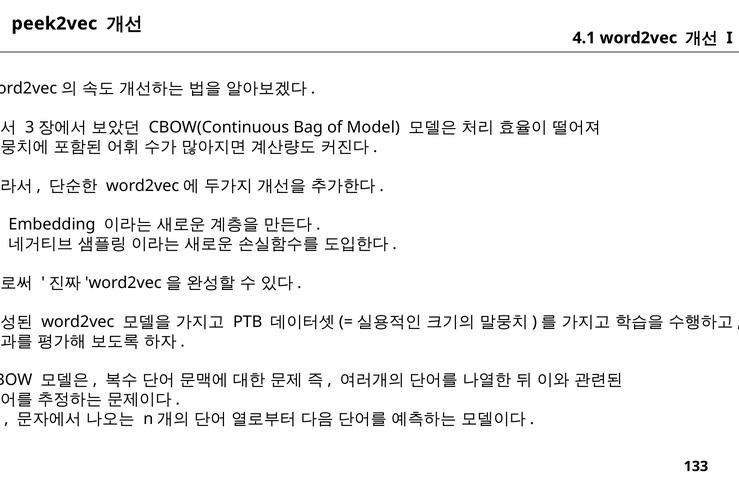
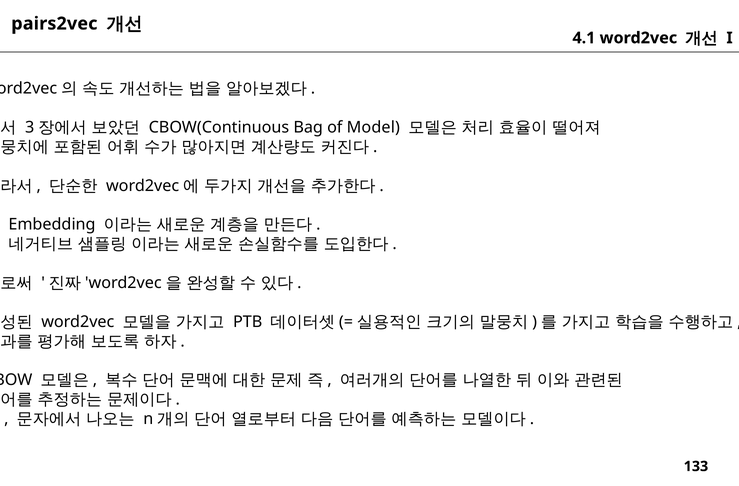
peek2vec: peek2vec -> pairs2vec (54, 24)
